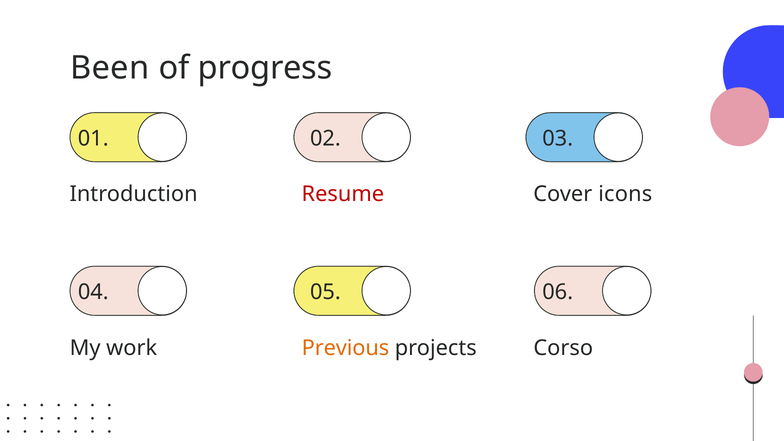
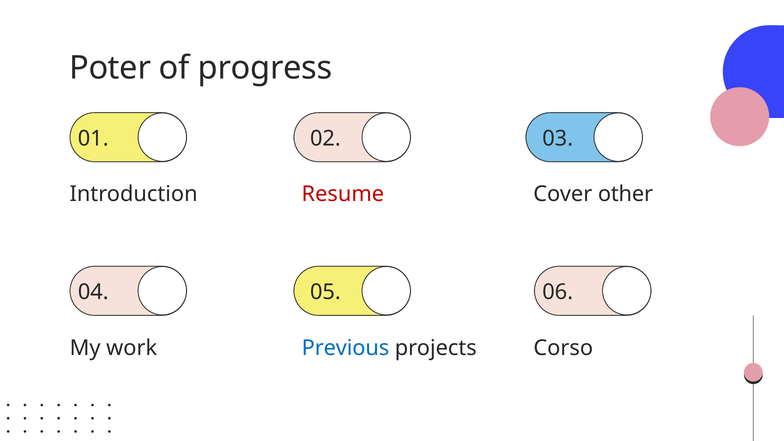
Been: Been -> Poter (110, 68)
icons: icons -> other (625, 194)
Previous colour: orange -> blue (345, 348)
